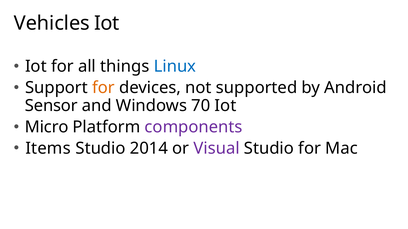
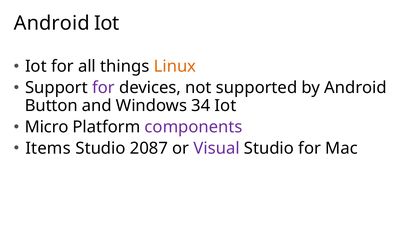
Vehicles: Vehicles -> Android (52, 23)
Linux colour: blue -> orange (175, 67)
for colour: orange -> purple (104, 88)
Sensor: Sensor -> Button (51, 106)
70: 70 -> 34 (201, 106)
2014: 2014 -> 2087 (149, 149)
